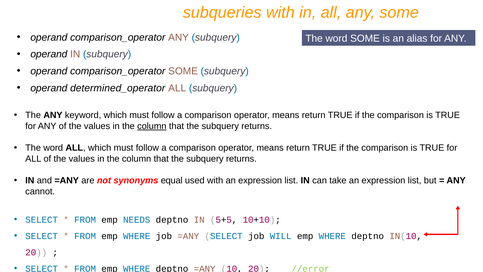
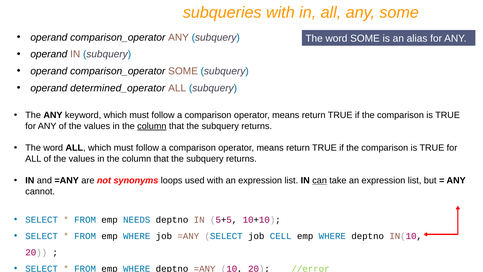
equal: equal -> loops (172, 180)
can underline: none -> present (320, 180)
WILL: WILL -> CELL (281, 236)
